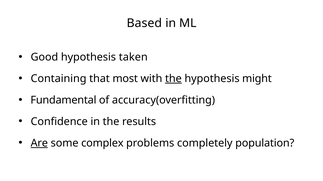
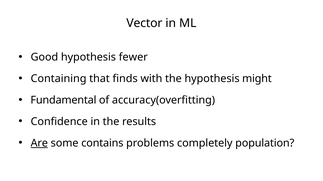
Based: Based -> Vector (144, 23)
taken: taken -> fewer (133, 57)
most: most -> finds (125, 79)
the underline: present -> none (173, 79)
complex: complex -> contains (102, 144)
